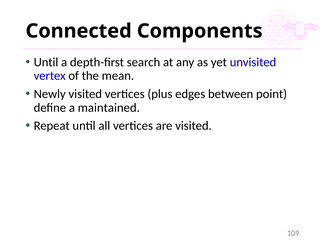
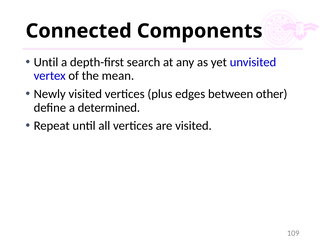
point: point -> other (272, 94)
maintained: maintained -> determined (109, 108)
